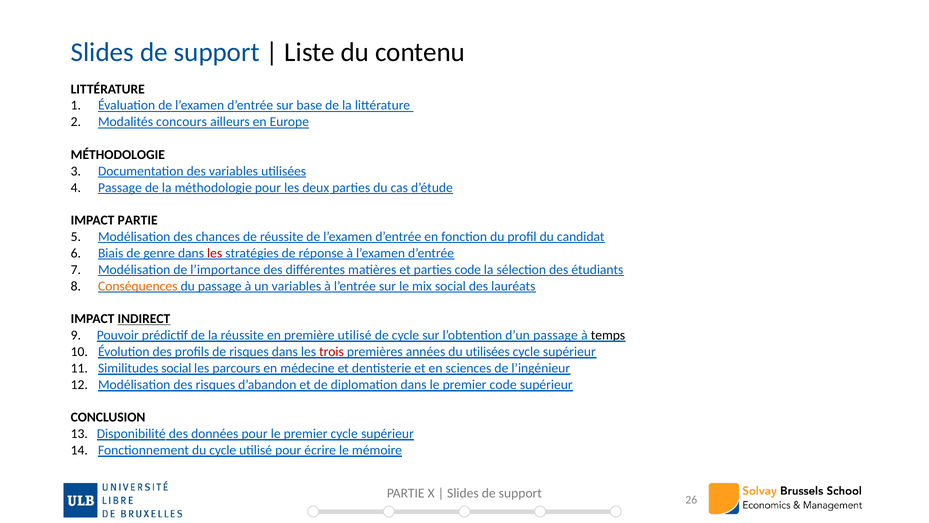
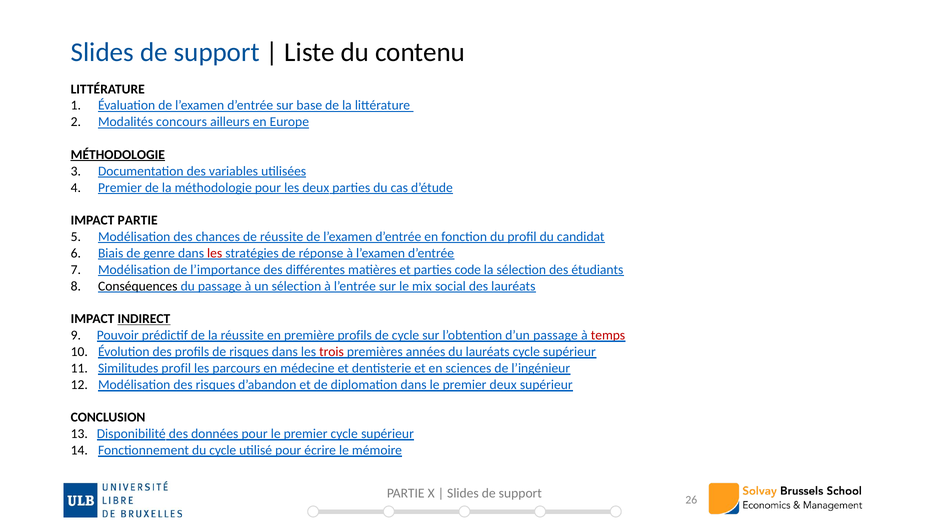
MÉTHODOLOGIE underline: none -> present (118, 155)
Passage: Passage -> Premier (120, 187)
Conséquences colour: orange -> black (138, 286)
un variables: variables -> sélection (296, 286)
première utilisé: utilisé -> profils (355, 335)
temps colour: black -> red (608, 335)
du utilisées: utilisées -> lauréats (488, 351)
Similitudes social: social -> profil (176, 368)
premier code: code -> deux (503, 384)
